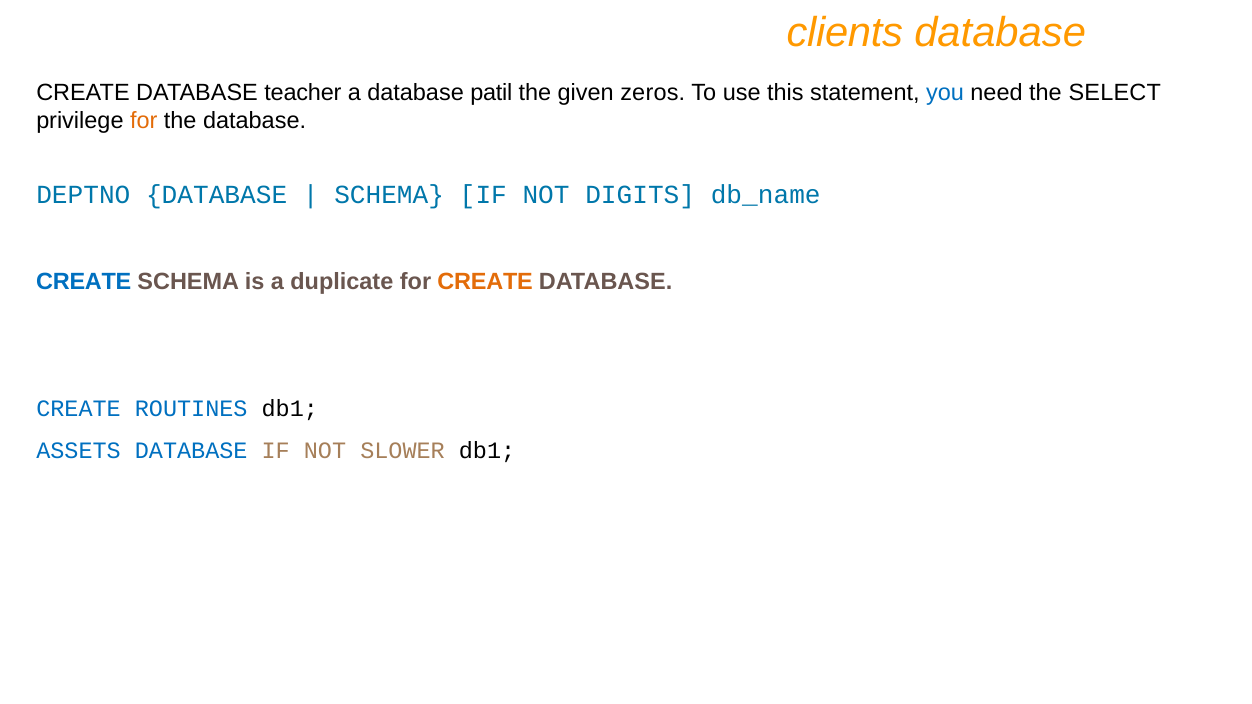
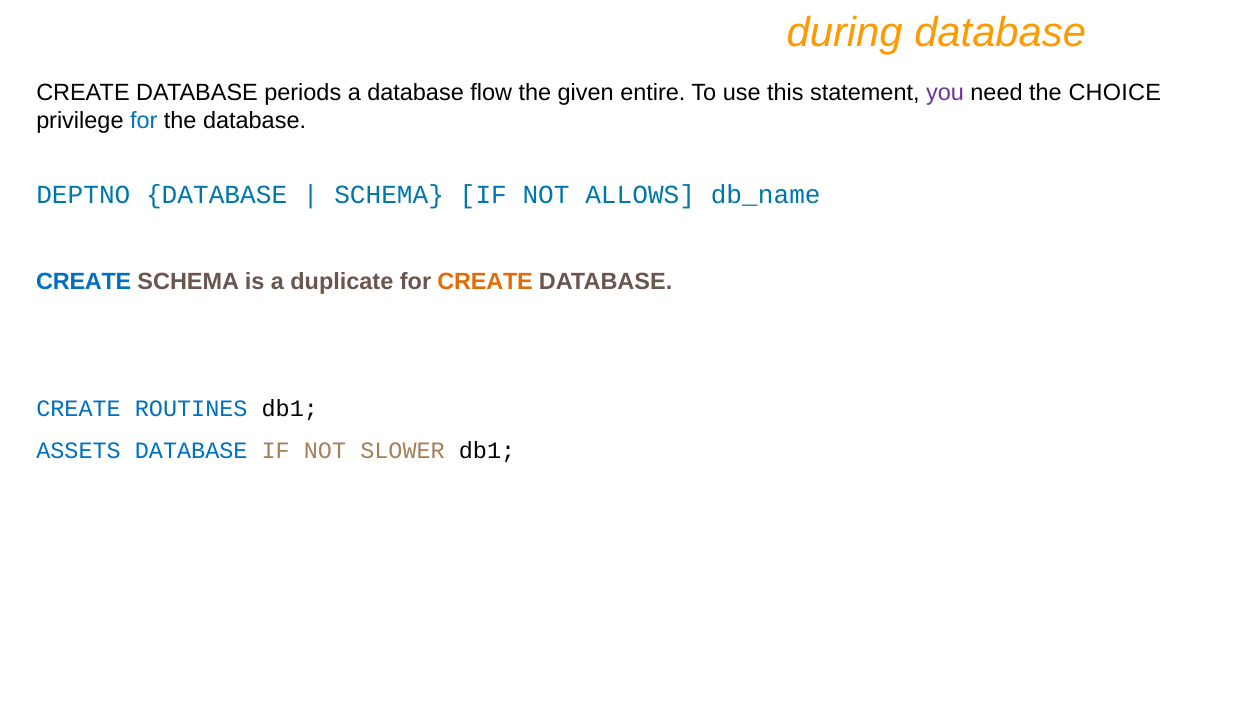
clients: clients -> during (845, 33)
teacher: teacher -> periods (303, 93)
patil: patil -> flow (491, 93)
zeros: zeros -> entire (653, 93)
you colour: blue -> purple (945, 93)
SELECT: SELECT -> CHOICE (1115, 93)
for colour: orange -> blue (144, 121)
DIGITS: DIGITS -> ALLOWS (640, 195)
